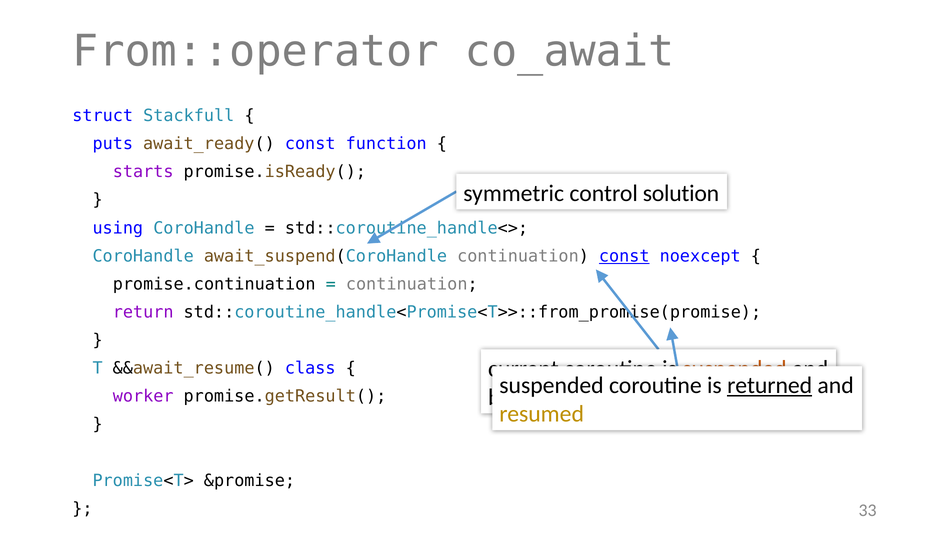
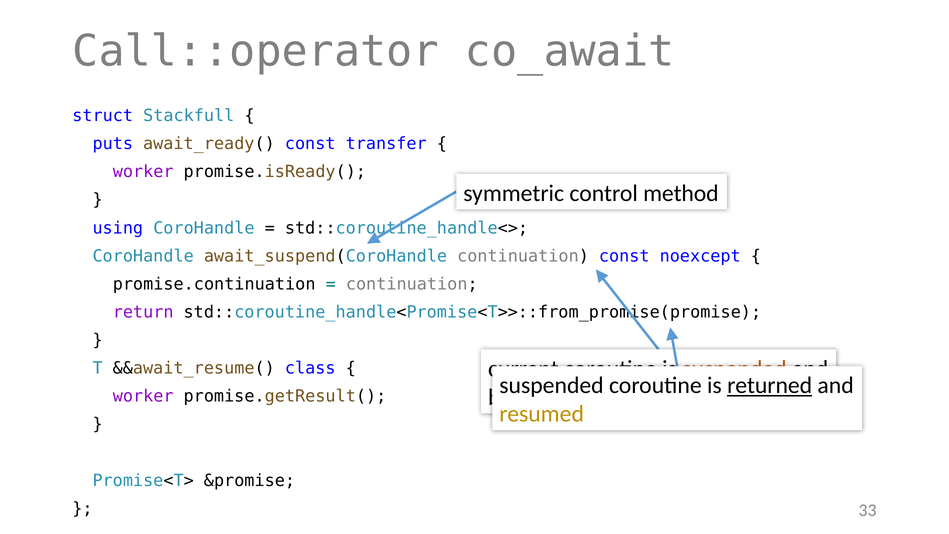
From::operator: From::operator -> Call::operator (256, 51)
function: function -> transfer (386, 144)
starts: starts -> worker (143, 172)
solution: solution -> method (681, 193)
const underline: present -> none (624, 256)
